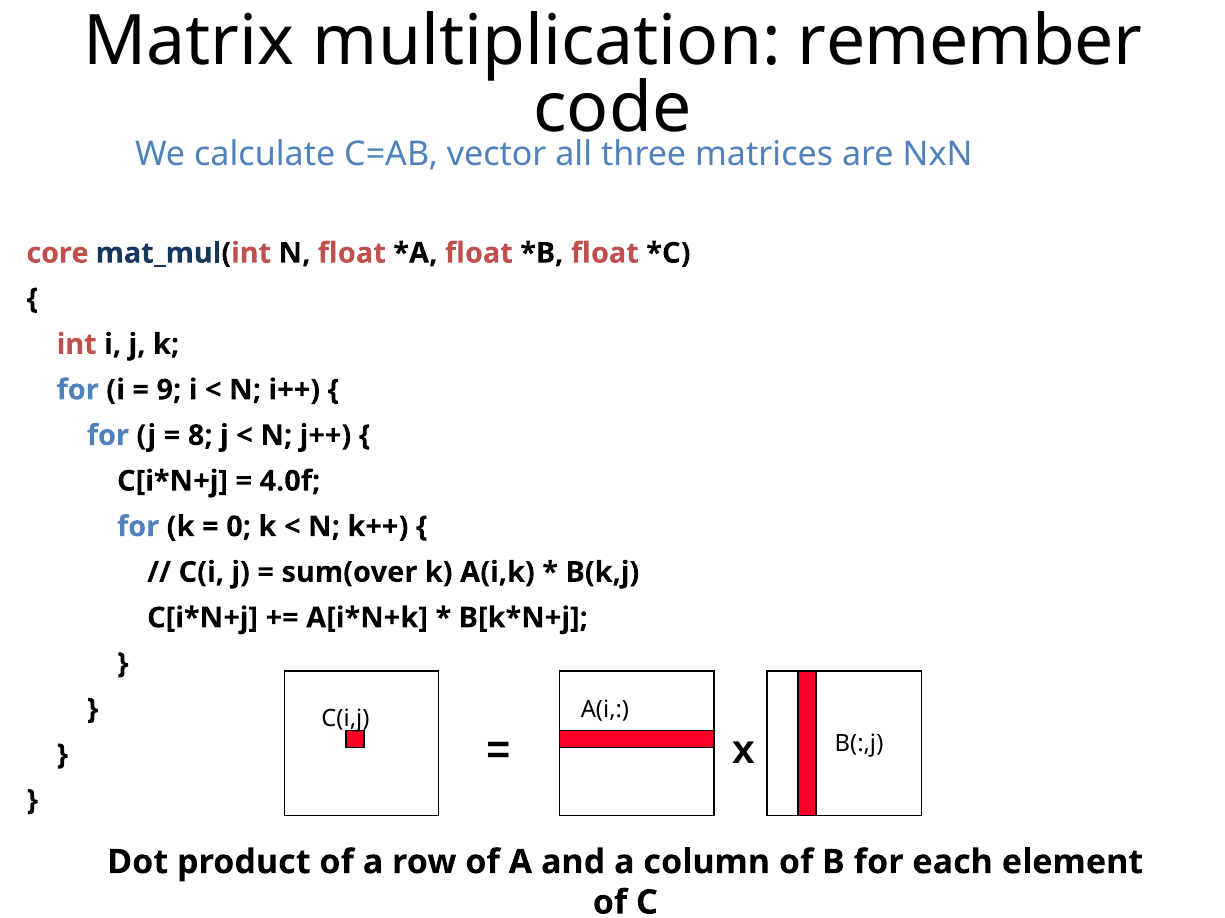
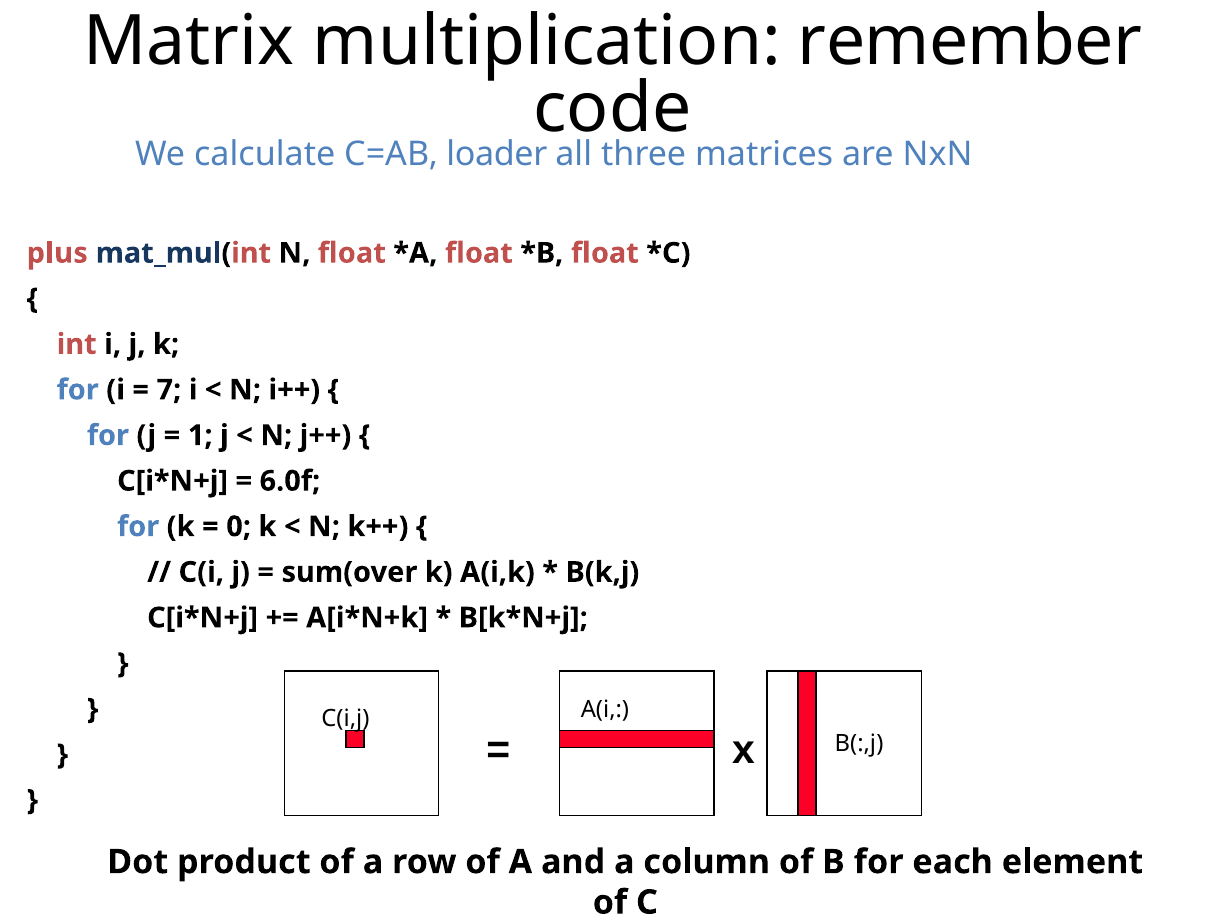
vector: vector -> loader (497, 155)
core: core -> plus (57, 253)
9: 9 -> 7 (169, 390)
8: 8 -> 1 (200, 436)
4.0f: 4.0f -> 6.0f (290, 481)
